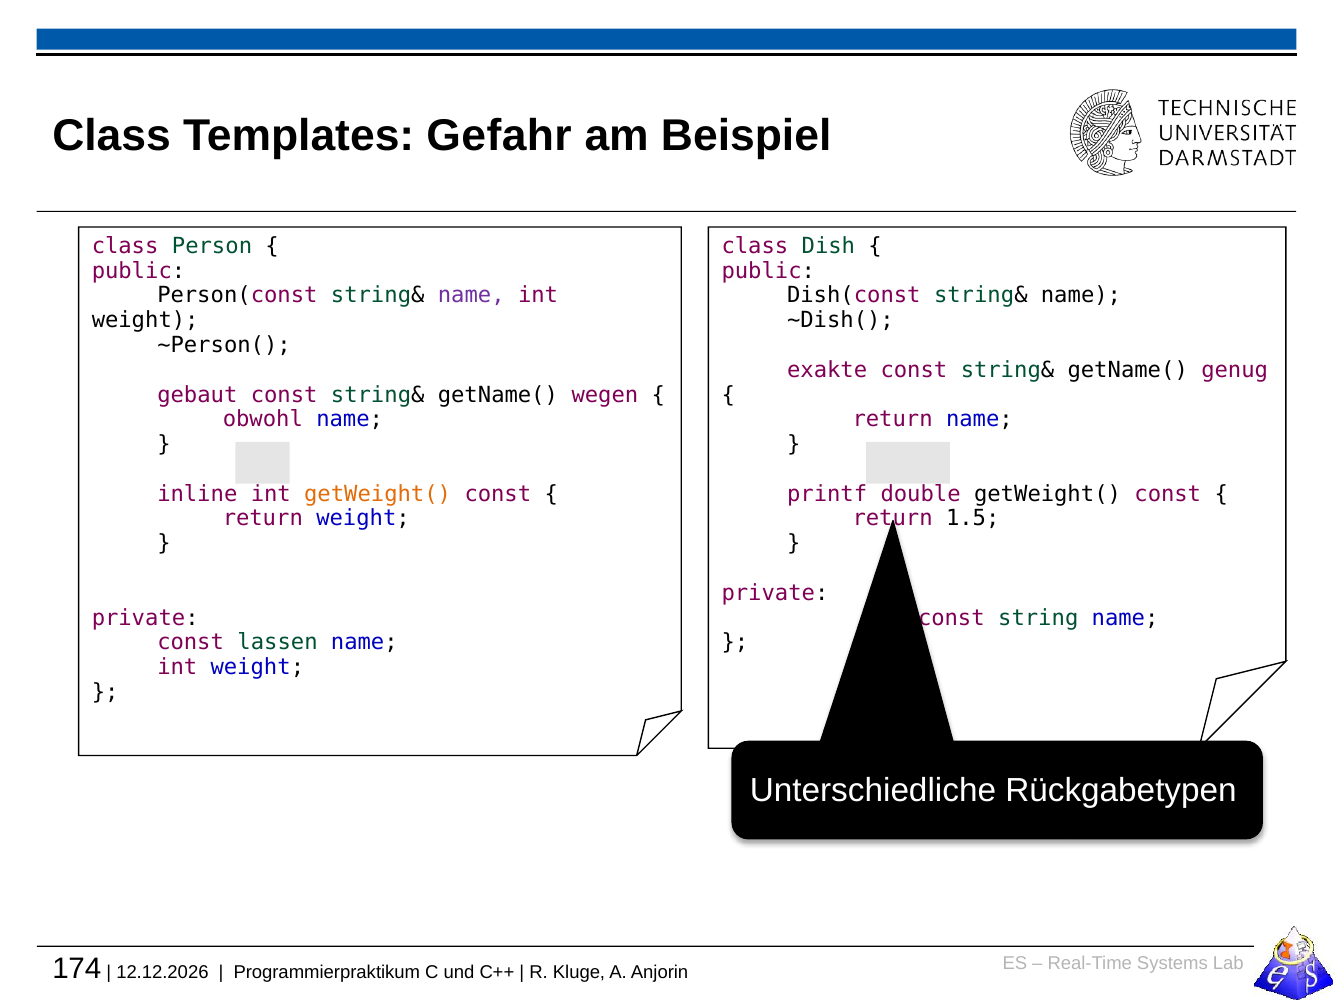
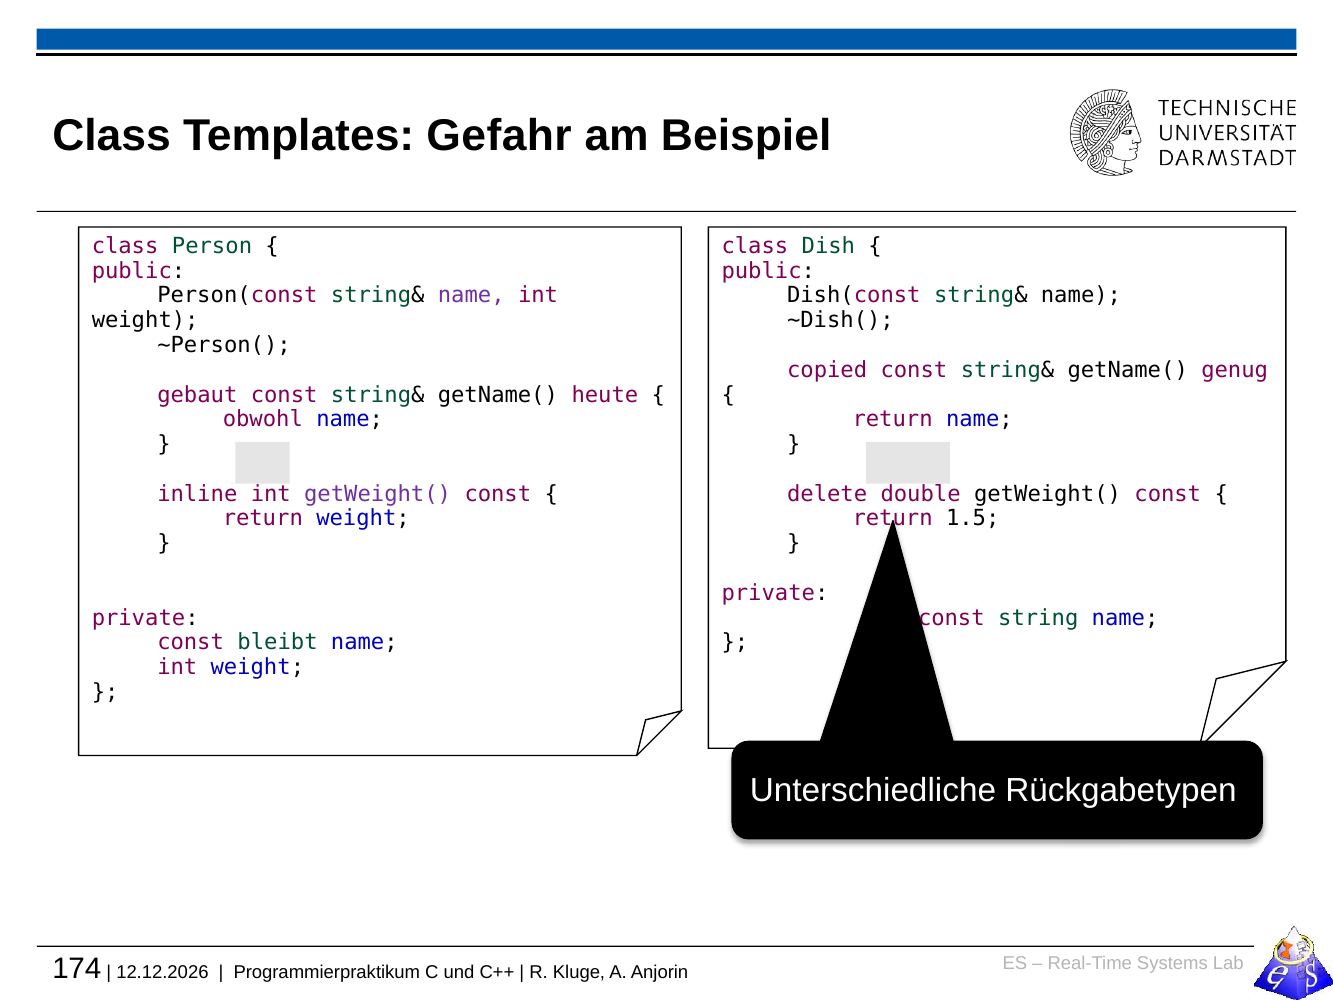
exakte: exakte -> copied (827, 370)
wegen: wegen -> heute (605, 395)
getWeight( colour: orange -> purple (378, 494)
printf: printf -> delete (827, 494)
lassen: lassen -> bleibt (278, 642)
